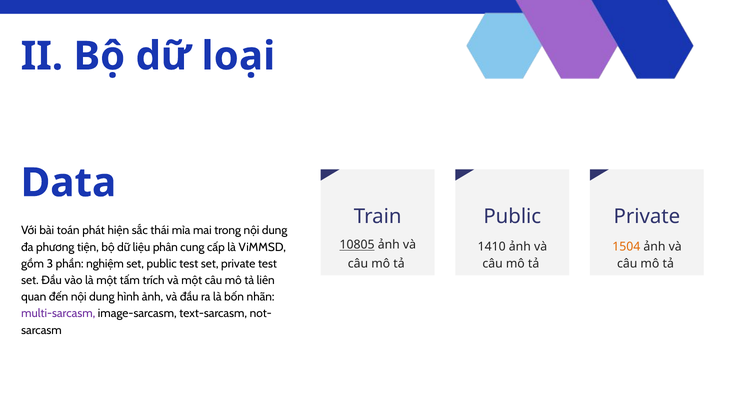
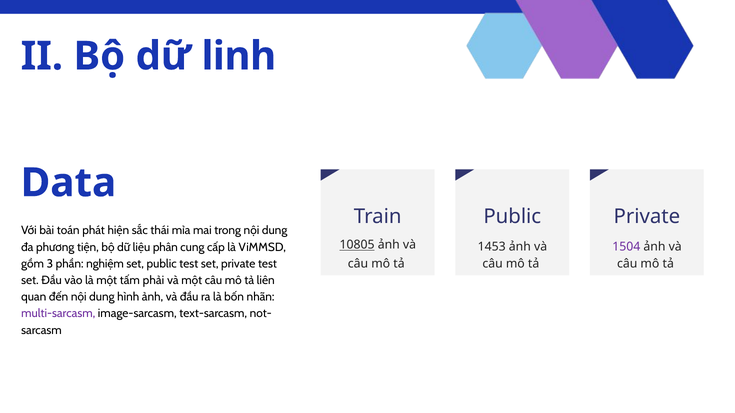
loại: loại -> linh (239, 56)
1410: 1410 -> 1453 (492, 247)
1504 colour: orange -> purple (626, 247)
trích: trích -> phải (153, 281)
